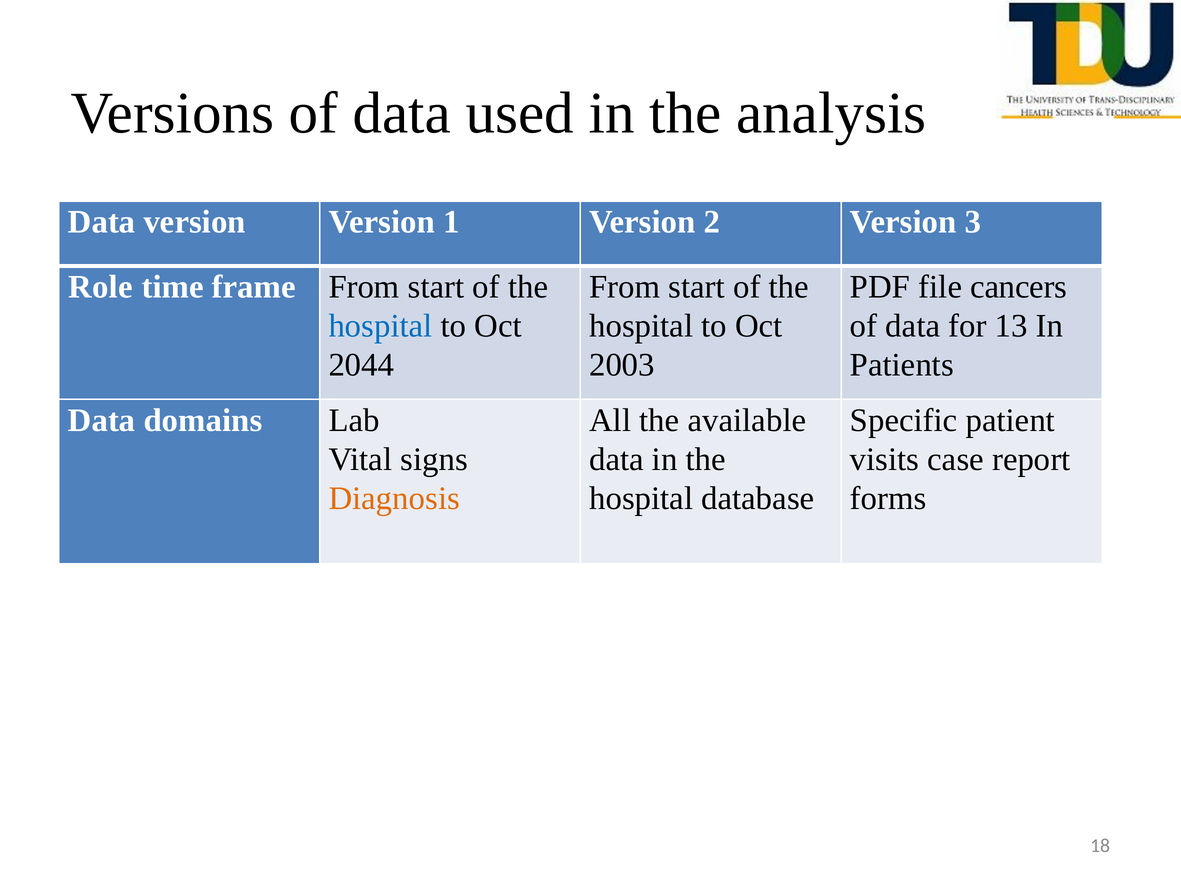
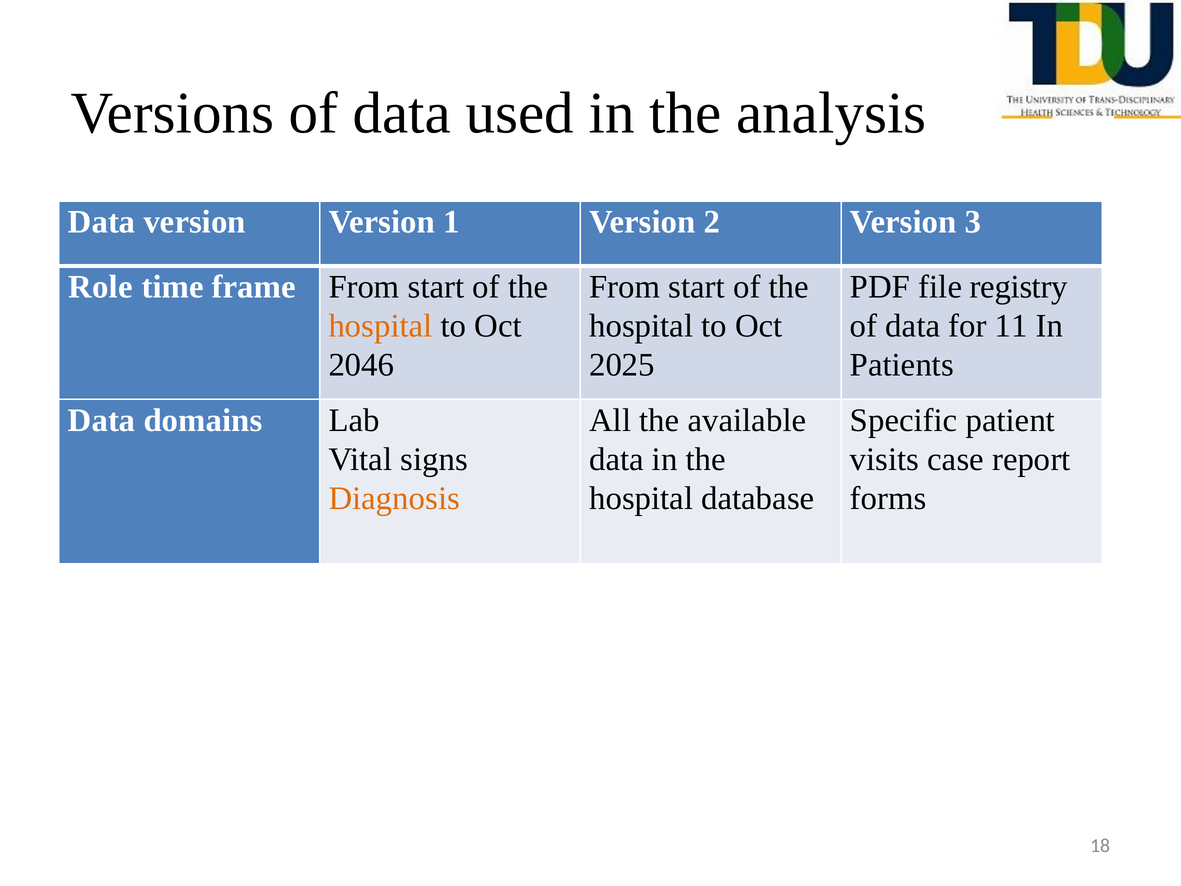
cancers: cancers -> registry (1019, 287)
hospital colour: blue -> orange (380, 326)
13: 13 -> 11 (1011, 326)
2044: 2044 -> 2046 (361, 365)
2003: 2003 -> 2025 (622, 365)
